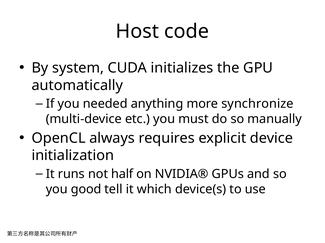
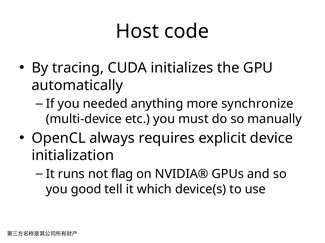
system: system -> tracing (78, 68)
half: half -> flag (122, 175)
